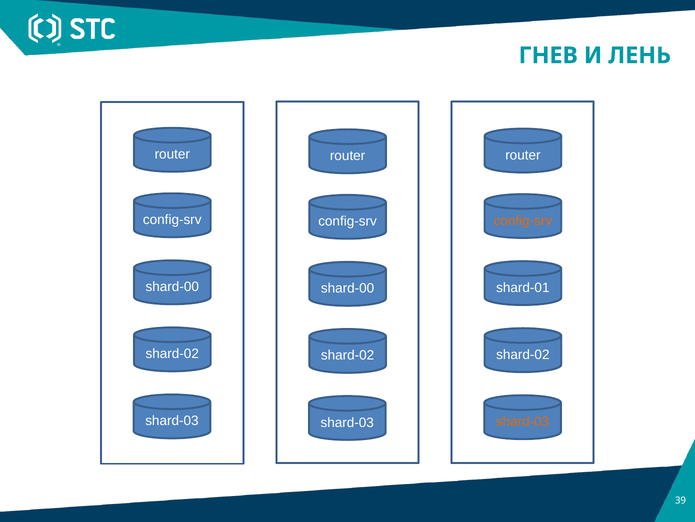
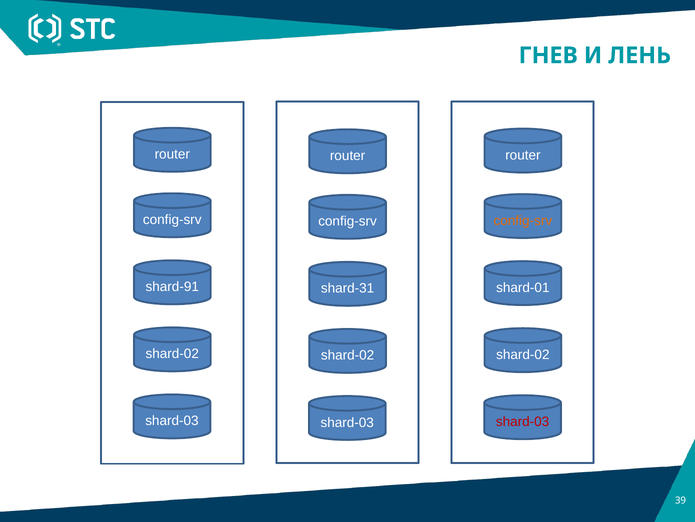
shard-00: shard-00 -> shard-91 (172, 287)
shard-00: shard-00 -> shard-31 (348, 288)
shard-03 colour: orange -> red (523, 421)
